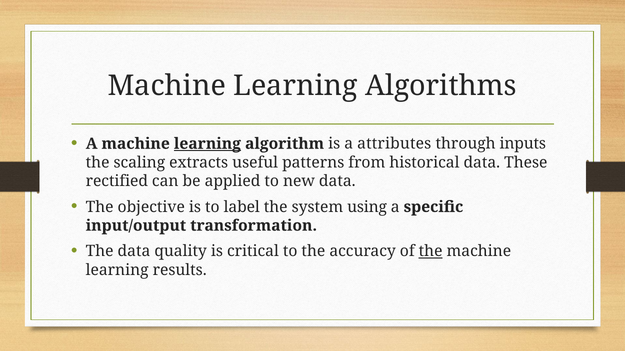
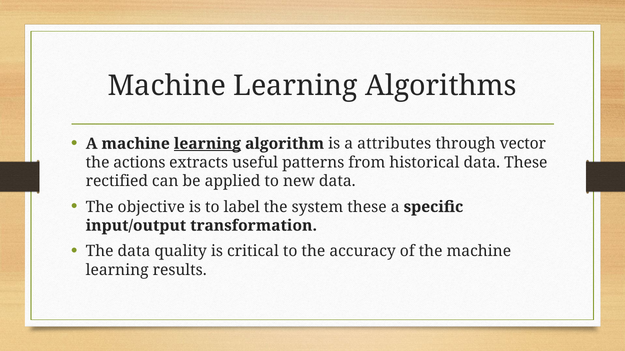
inputs: inputs -> vector (523, 144)
scaling: scaling -> actions (139, 163)
system using: using -> these (367, 207)
the underline: present -> none (431, 252)
